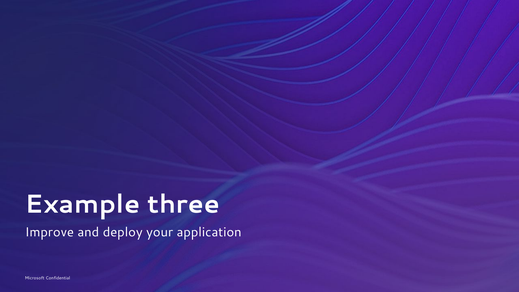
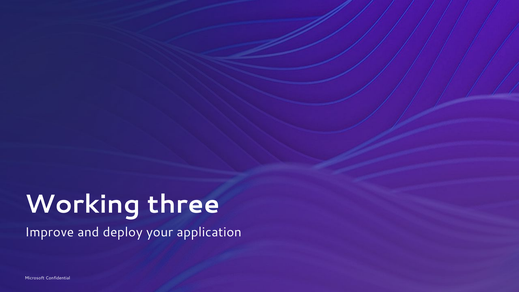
Example: Example -> Working (83, 204)
